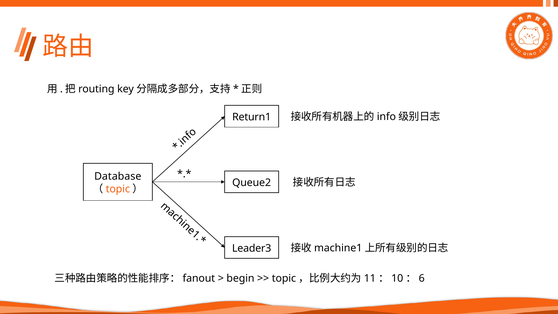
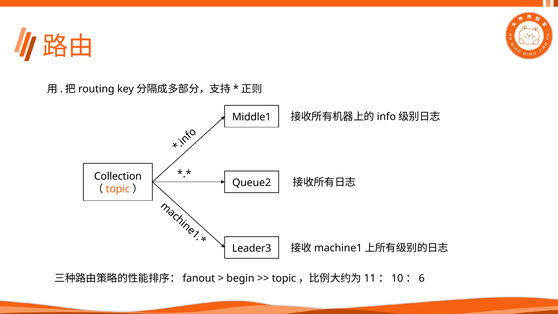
Return1: Return1 -> Middle1 (252, 117)
Database: Database -> Collection (118, 176)
